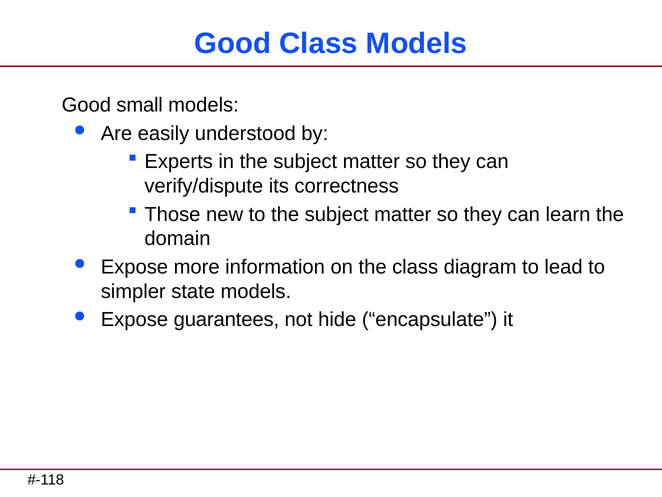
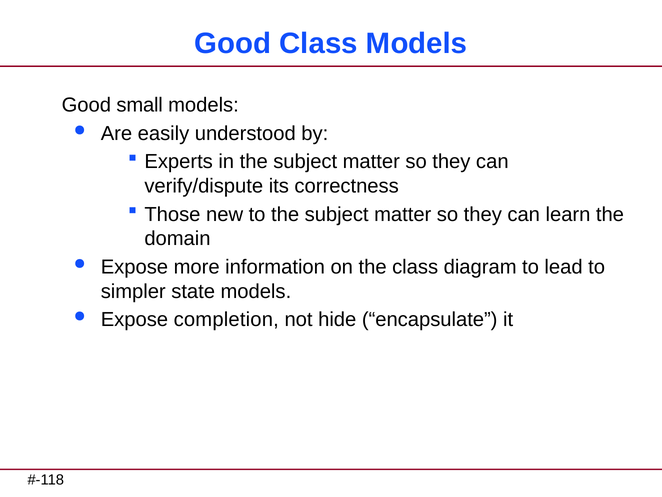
guarantees: guarantees -> completion (226, 319)
